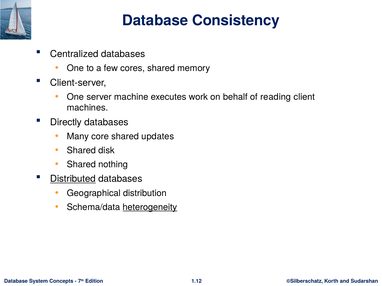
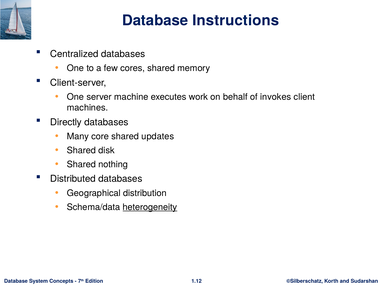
Consistency: Consistency -> Instructions (236, 21)
reading: reading -> invokes (276, 97)
Distributed underline: present -> none (73, 179)
